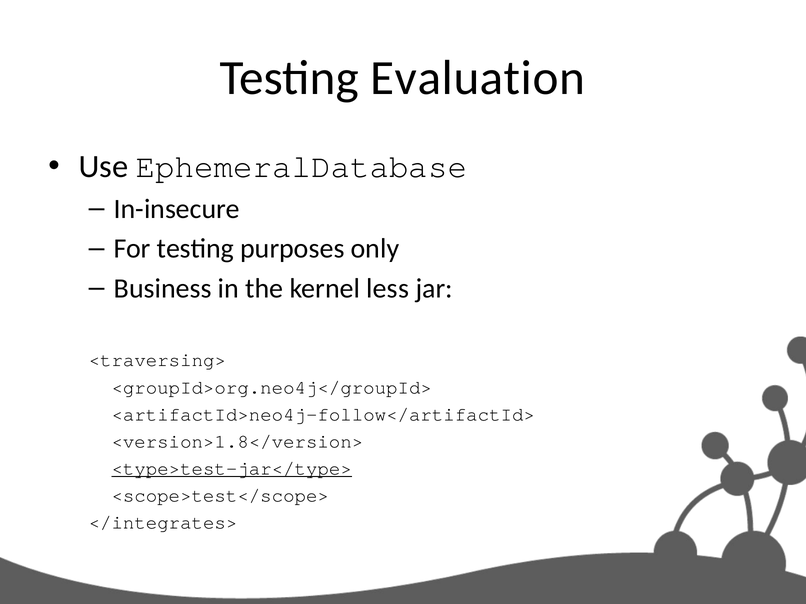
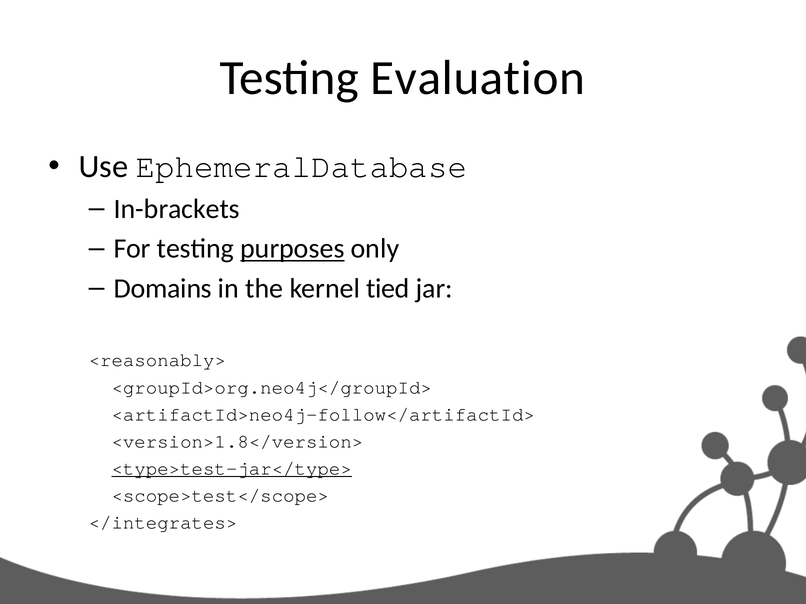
In-insecure: In-insecure -> In-brackets (177, 209)
purposes underline: none -> present (292, 249)
Business: Business -> Domains (163, 289)
less: less -> tied (388, 289)
<traversing>: <traversing> -> <reasonably> (157, 360)
